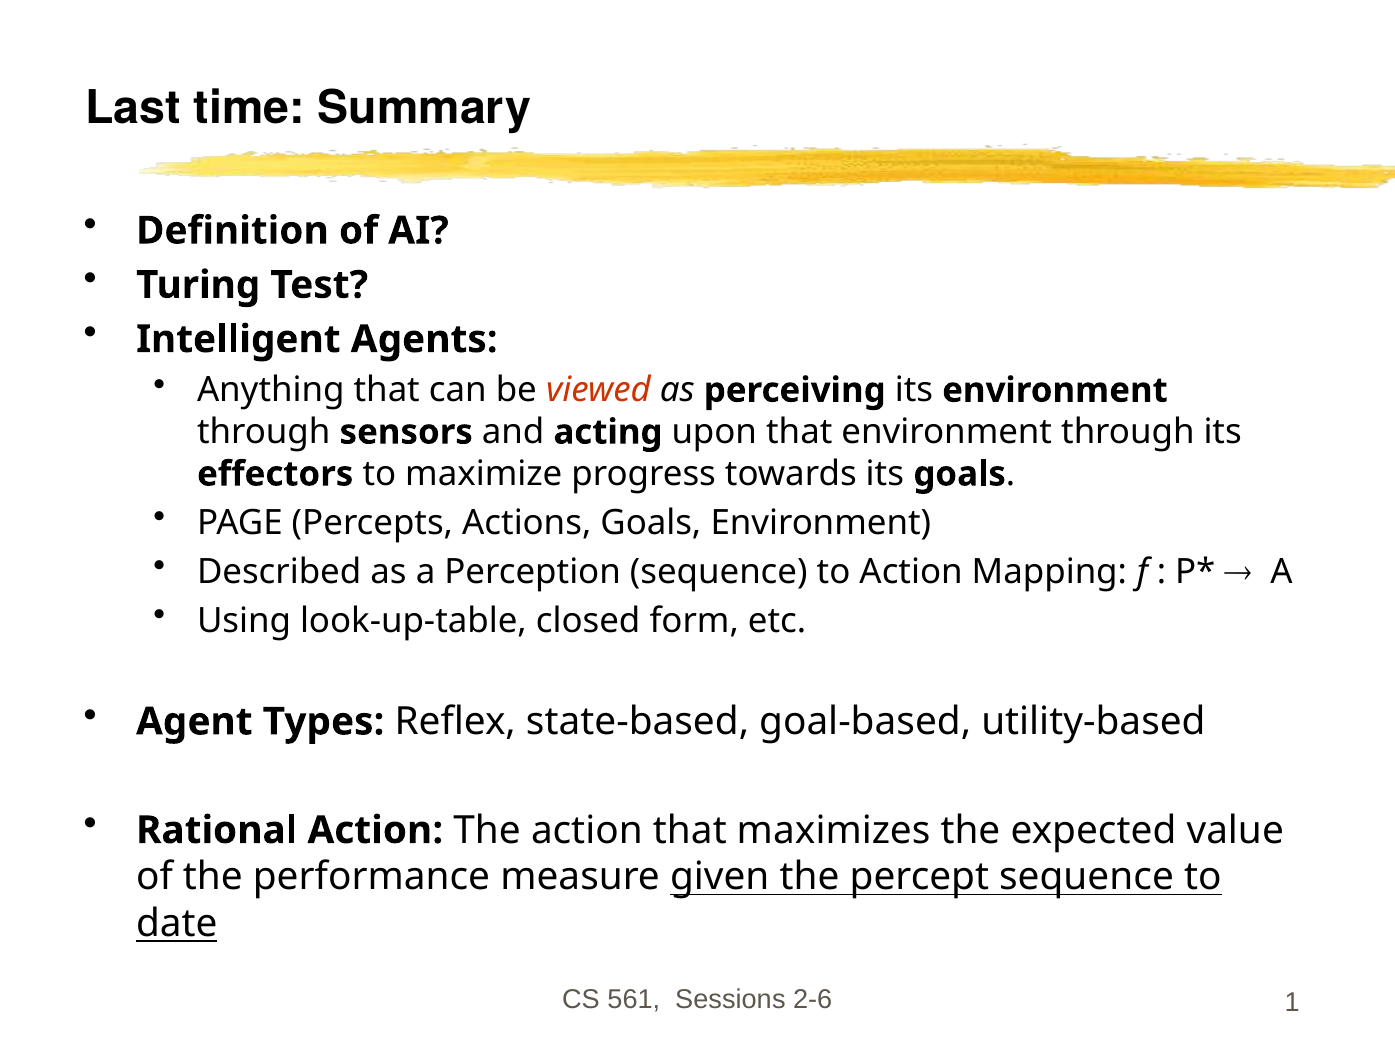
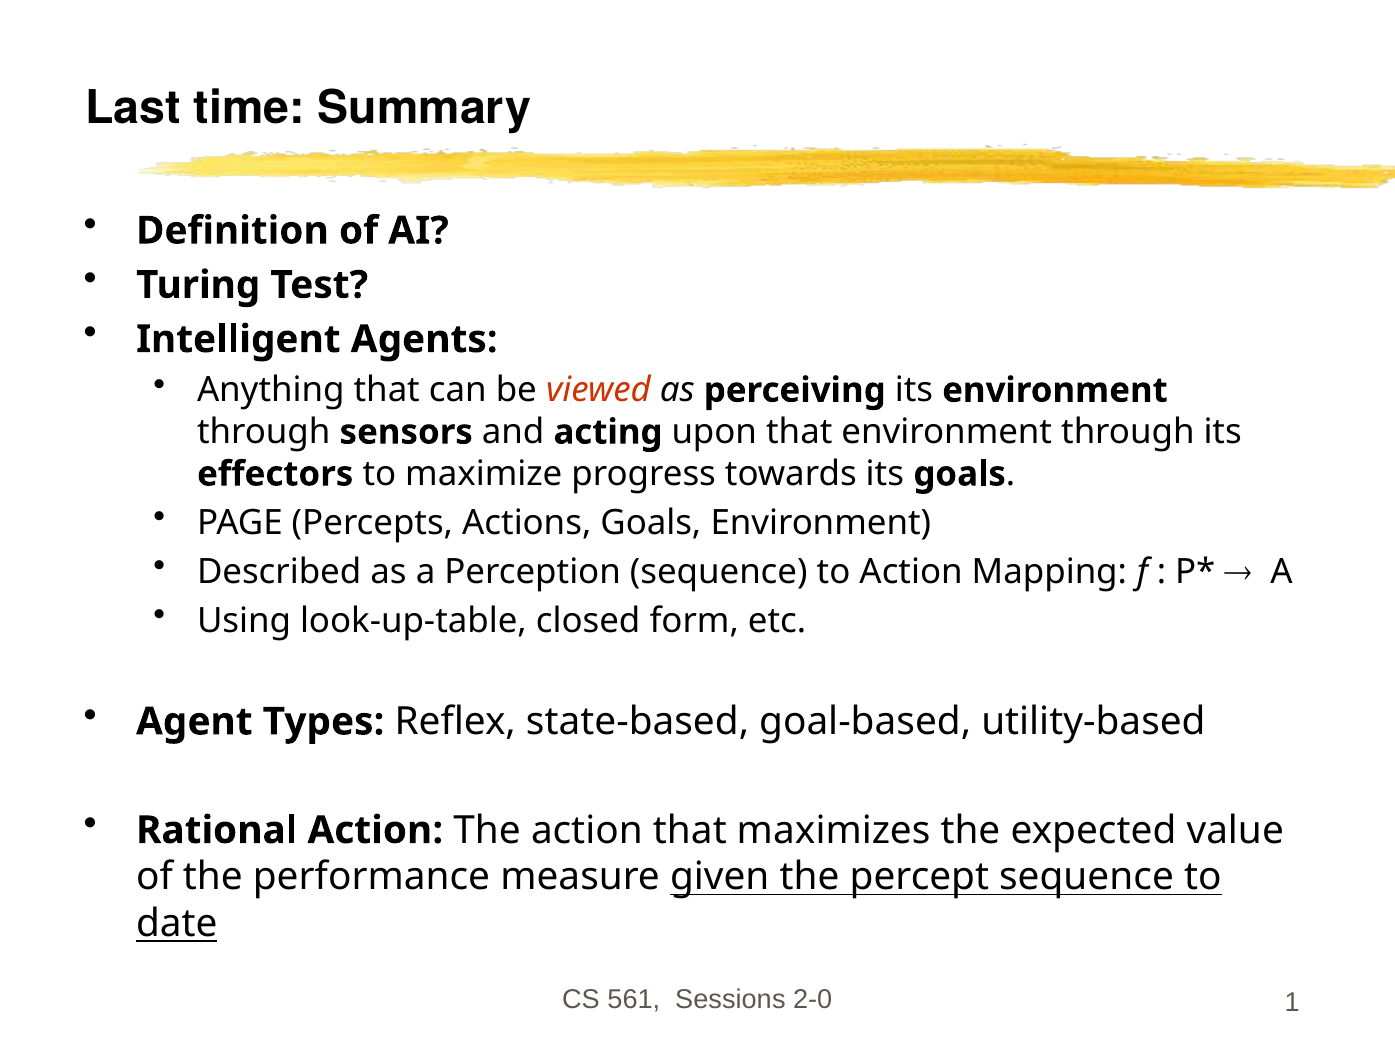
2-6: 2-6 -> 2-0 (813, 999)
